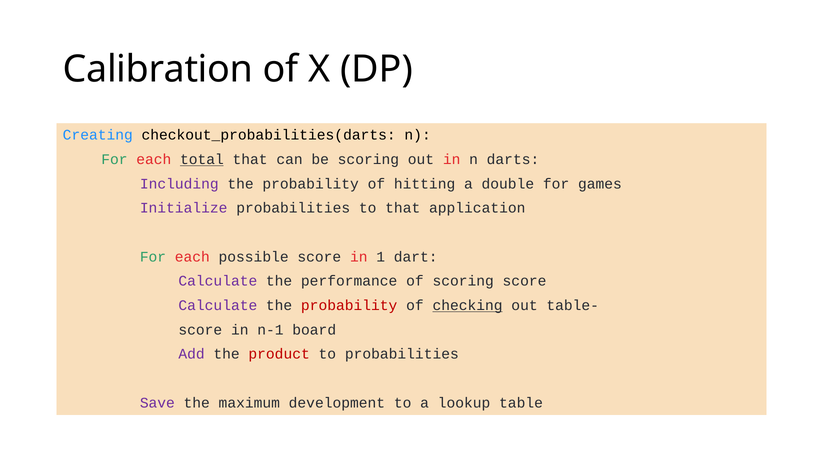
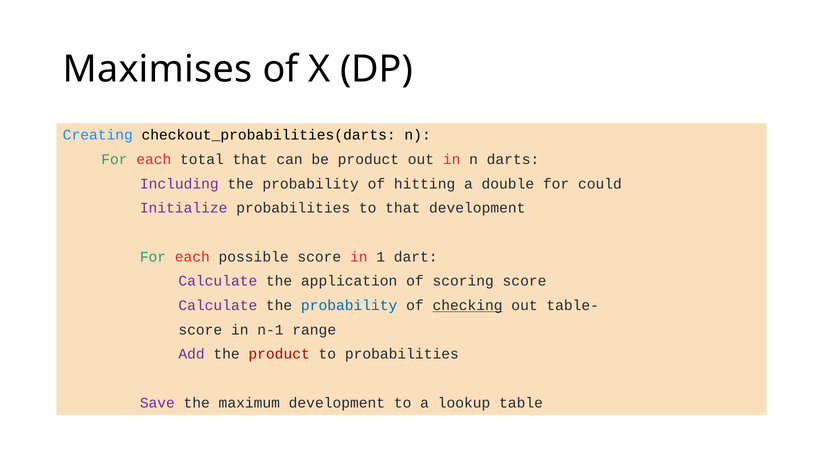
Calibration: Calibration -> Maximises (158, 69)
total underline: present -> none (202, 159)
be scoring: scoring -> product (368, 159)
games: games -> could (600, 184)
that application: application -> development (477, 208)
performance: performance -> application (349, 281)
probability colour: red -> blue (349, 305)
board: board -> range (314, 330)
